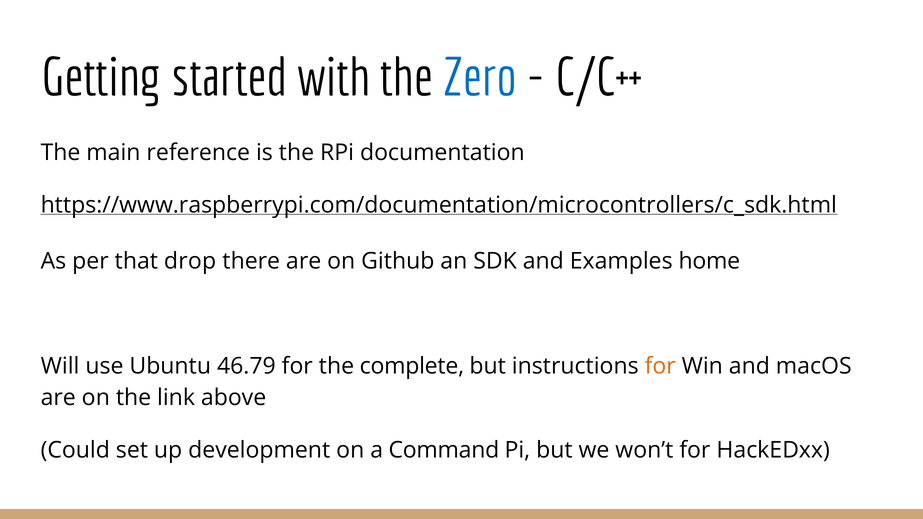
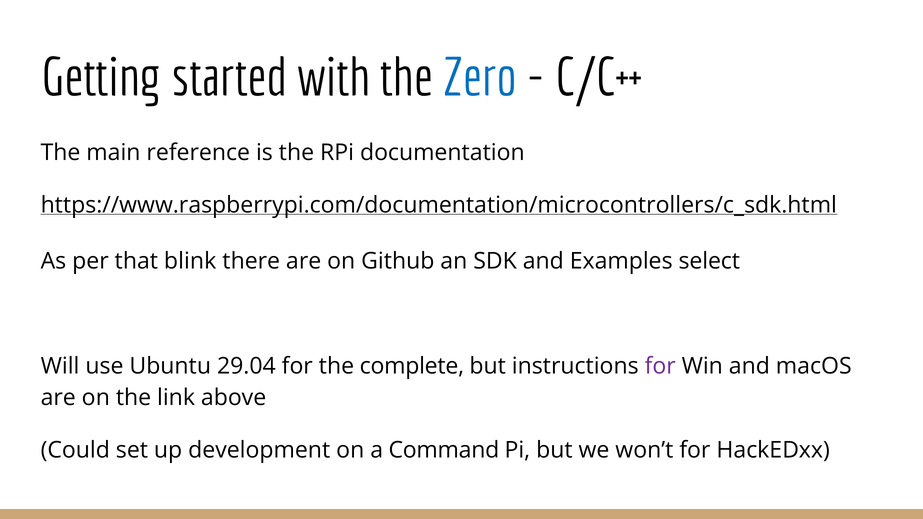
drop: drop -> blink (190, 261)
home: home -> select (709, 261)
46.79: 46.79 -> 29.04 (246, 366)
for colour: orange -> purple (660, 366)
